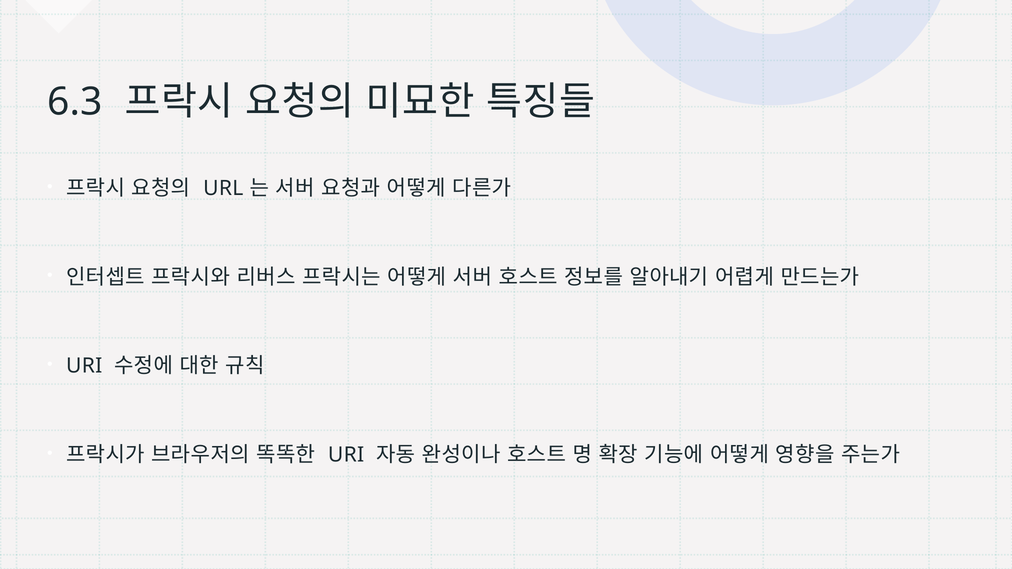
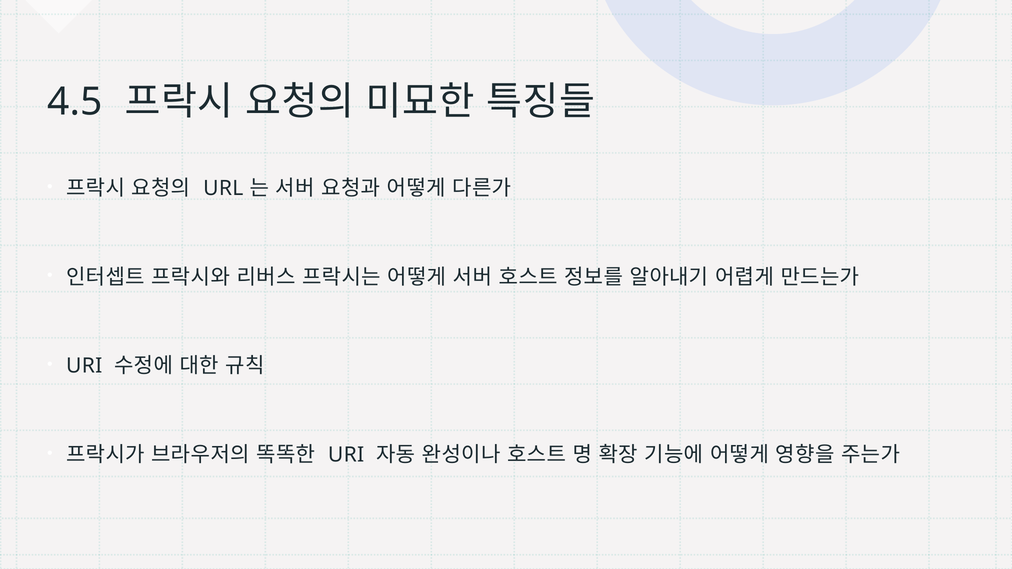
6.3: 6.3 -> 4.5 (75, 102)
